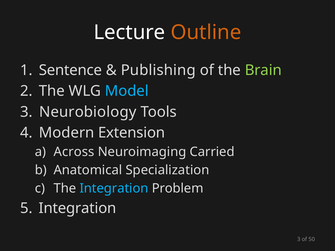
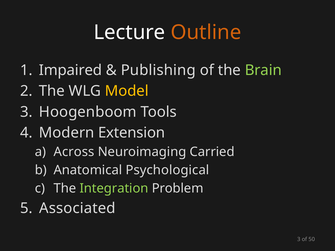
Sentence: Sentence -> Impaired (70, 70)
Model colour: light blue -> yellow (127, 91)
Neurobiology: Neurobiology -> Hoogenboom (88, 112)
Specialization: Specialization -> Psychological (167, 170)
Integration colour: light blue -> light green (114, 189)
Integration: Integration -> Associated (77, 208)
